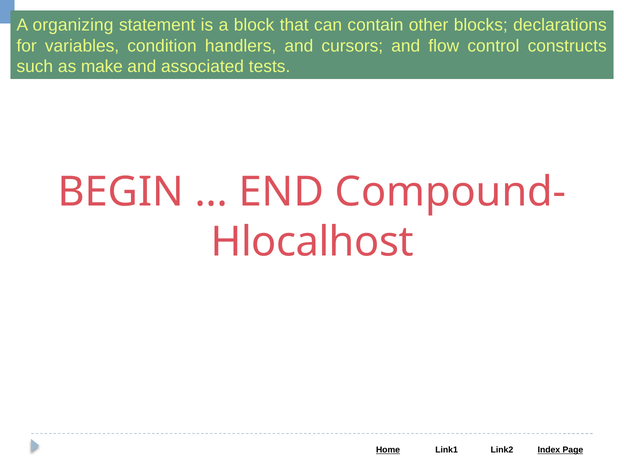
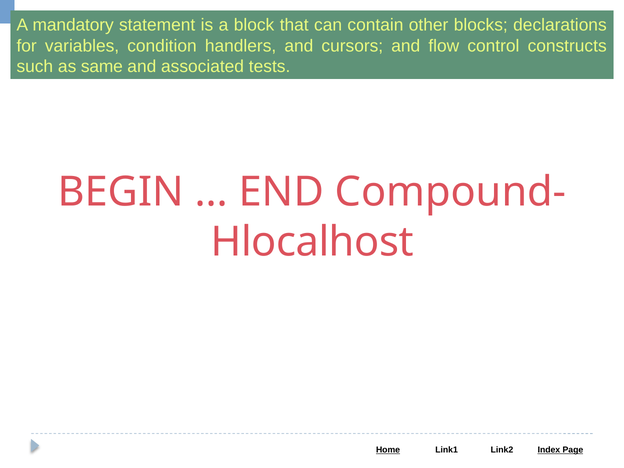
organizing: organizing -> mandatory (73, 25)
make: make -> same (102, 67)
